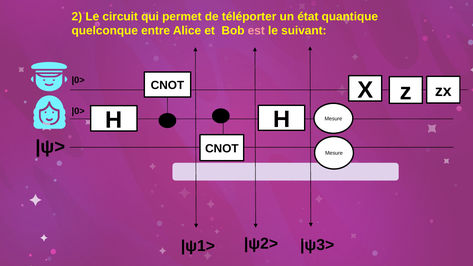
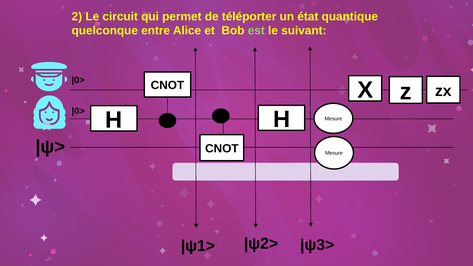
est colour: pink -> light green (256, 31)
